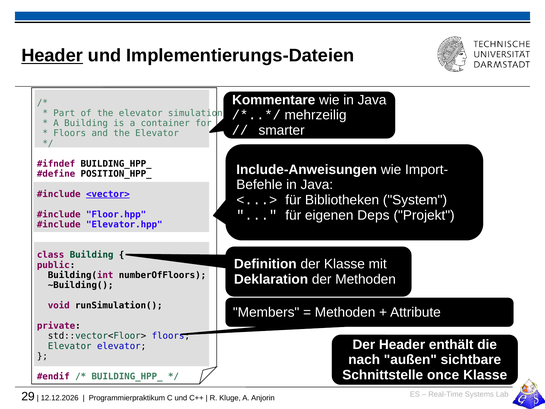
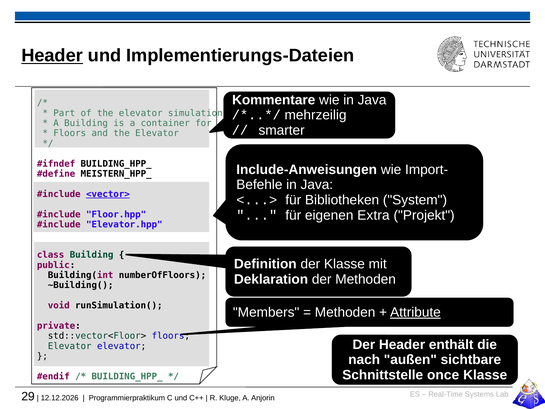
POSITION_HPP_: POSITION_HPP_ -> MEISTERN_HPP_ (116, 174)
Deps: Deps -> Extra (373, 215)
Attribute underline: none -> present (415, 312)
